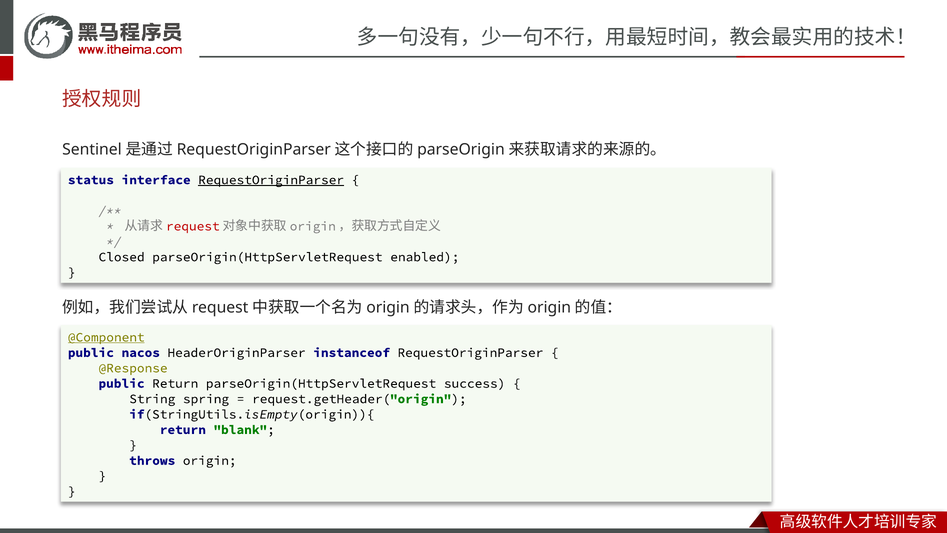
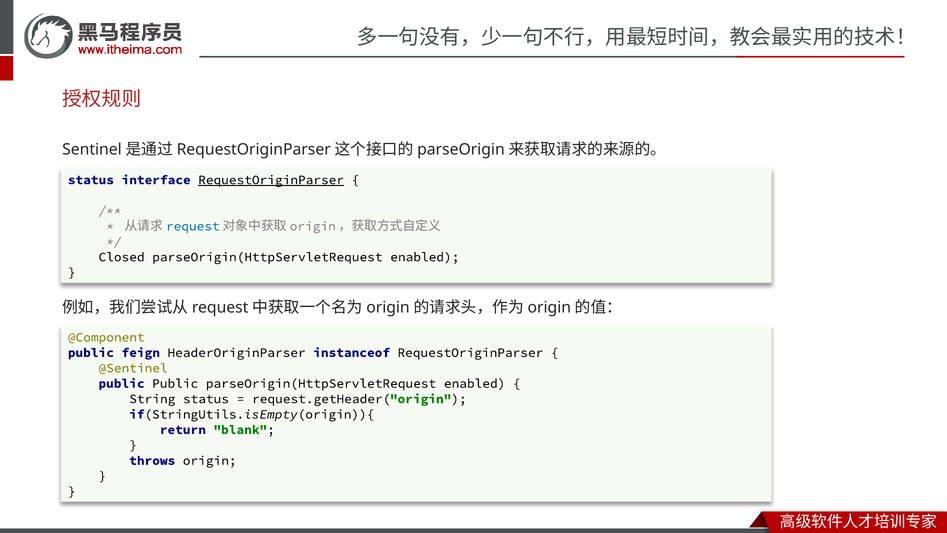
request colour: red -> blue (193, 226)
@Component underline: present -> none (106, 337)
nacos: nacos -> feign (141, 352)
@Response: @Response -> @Sentinel (133, 368)
public Return: Return -> Public (175, 383)
success: success -> enabled (475, 383)
String spring: spring -> status (206, 399)
